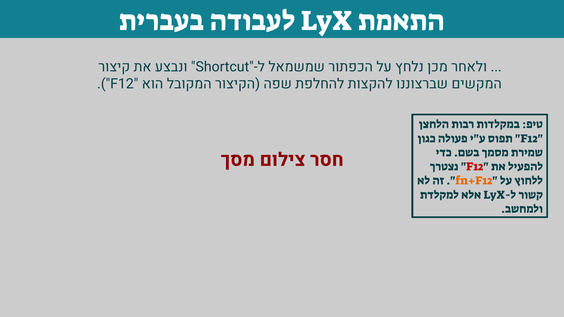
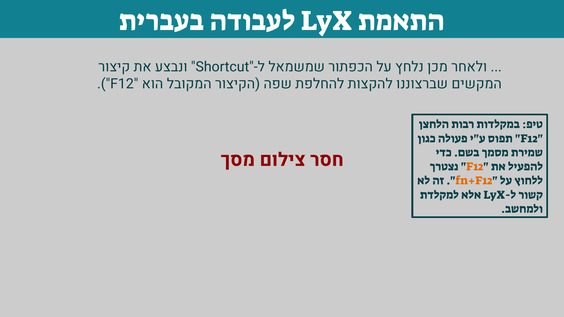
F12 colour: red -> orange (475, 167)
